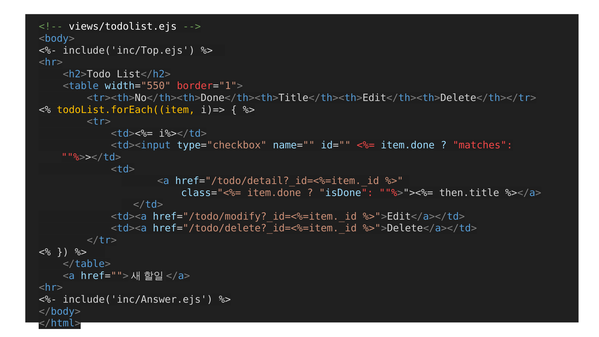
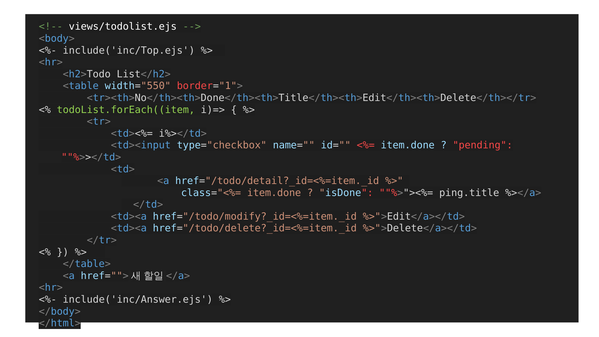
todoList.forEach((item colour: yellow -> light green (126, 110)
matches: matches -> pending (483, 145)
then.title: then.title -> ping.title (469, 193)
